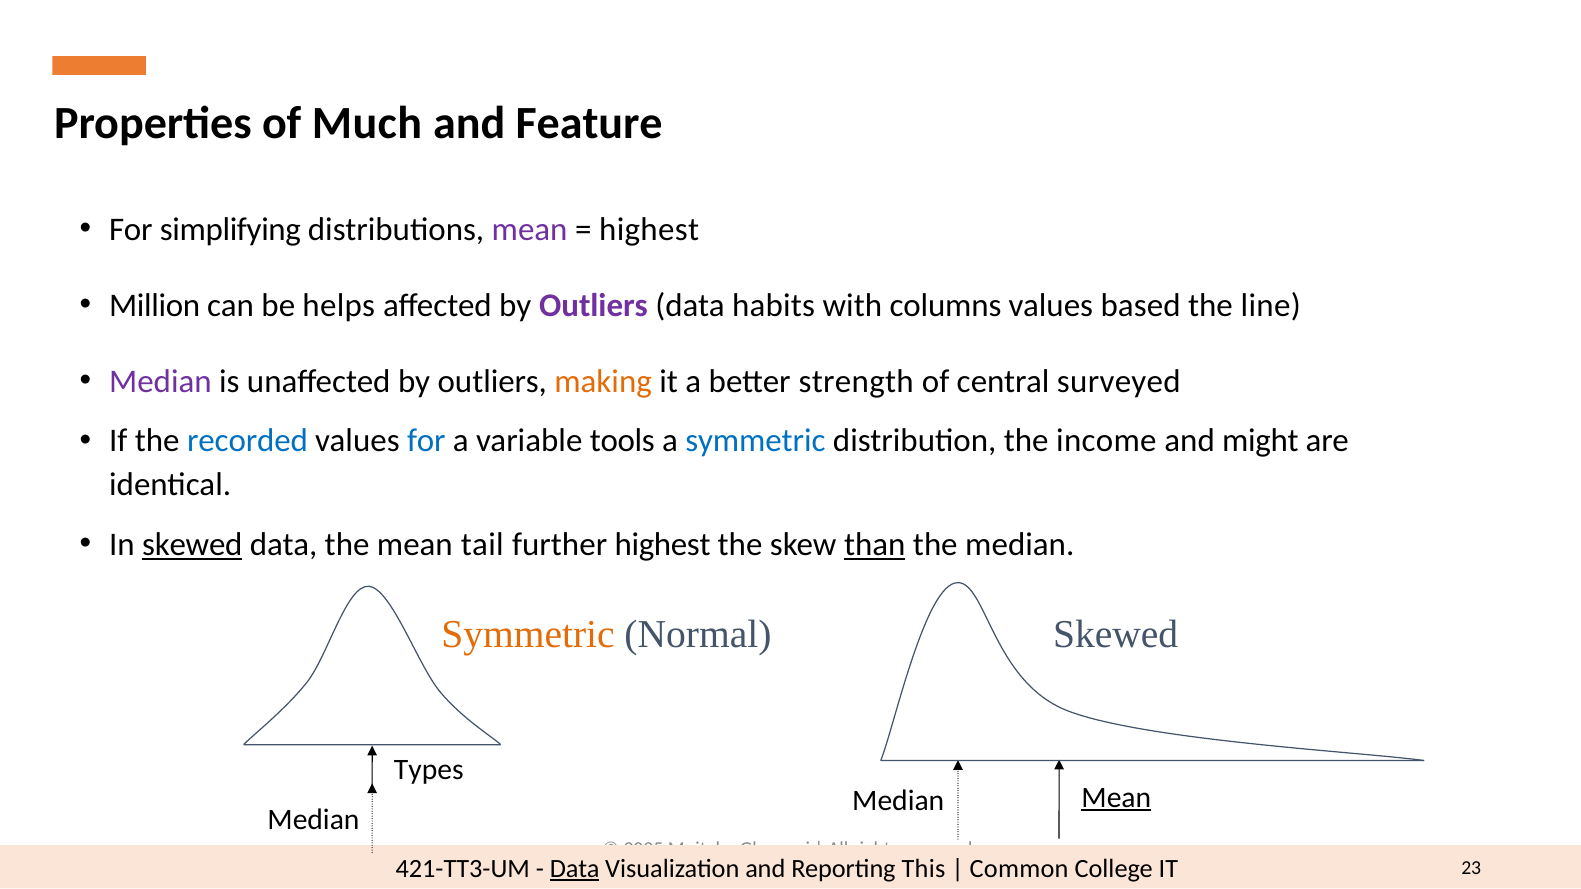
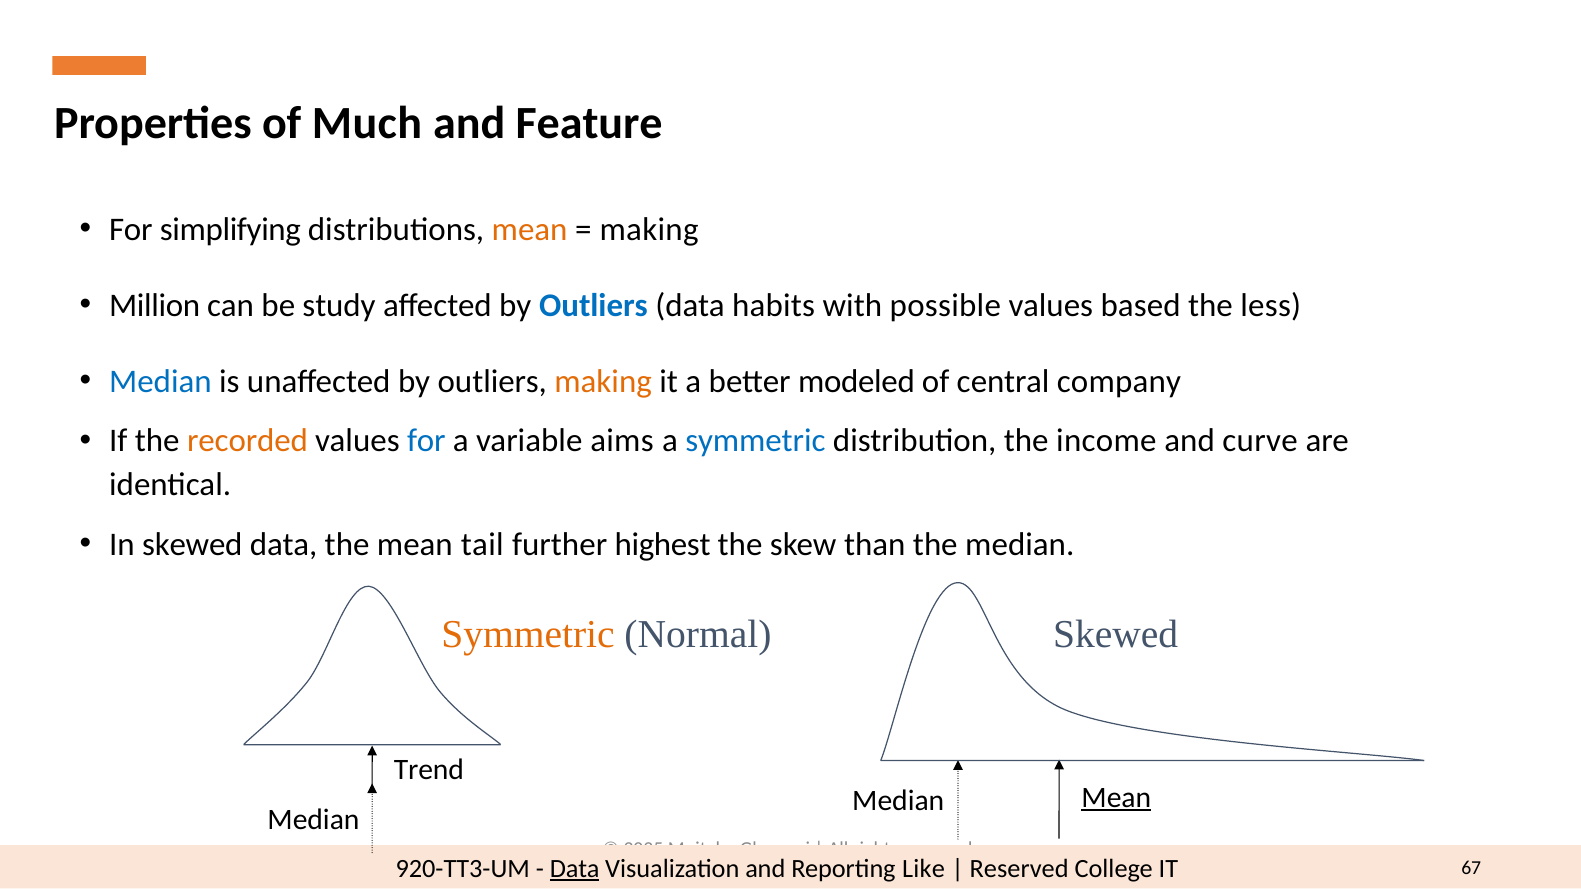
mean colour: purple -> orange (530, 230)
highest: highest -> making (649, 230)
helps: helps -> study (339, 306)
Outliers colour: purple -> blue (594, 306)
columns: columns -> possible (945, 306)
line: line -> less (1271, 306)
Median colour: purple -> blue (160, 381)
strength: strength -> modeled (856, 381)
surveyed: surveyed -> company (1119, 381)
recorded colour: blue -> orange (247, 441)
tools: tools -> aims (622, 441)
might: might -> curve (1260, 441)
skewed underline: present -> none (192, 545)
than underline: present -> none (875, 545)
Types: Types -> Trend (429, 770)
421-TT3-UM: 421-TT3-UM -> 920-TT3-UM (463, 869)
This: This -> Like (923, 869)
Common: Common -> Reserved (1019, 869)
23: 23 -> 67 (1471, 869)
